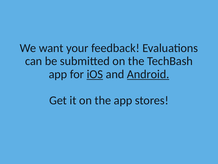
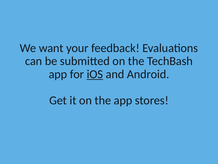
Android underline: present -> none (148, 74)
